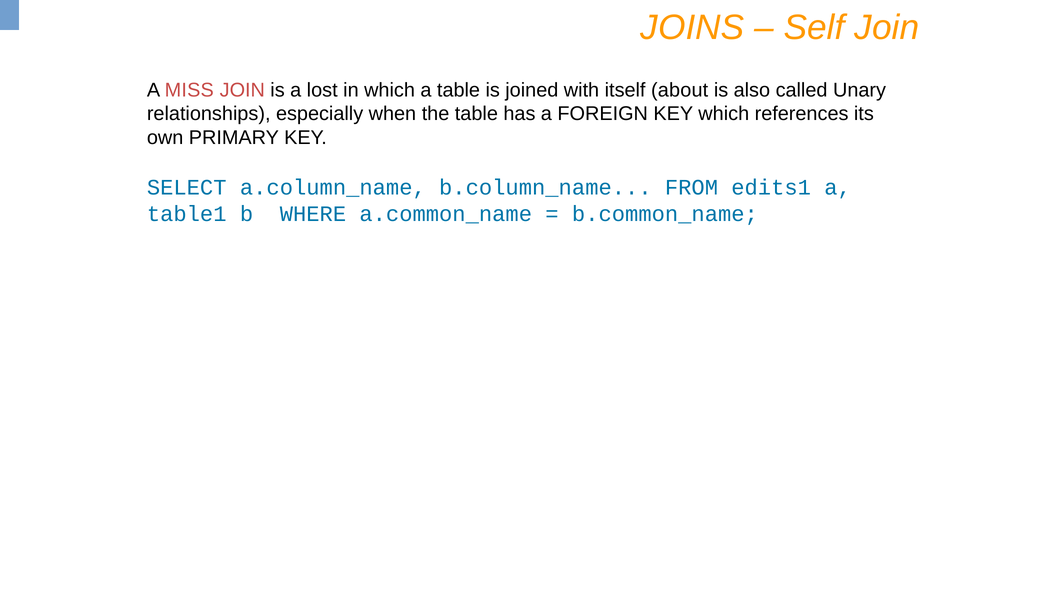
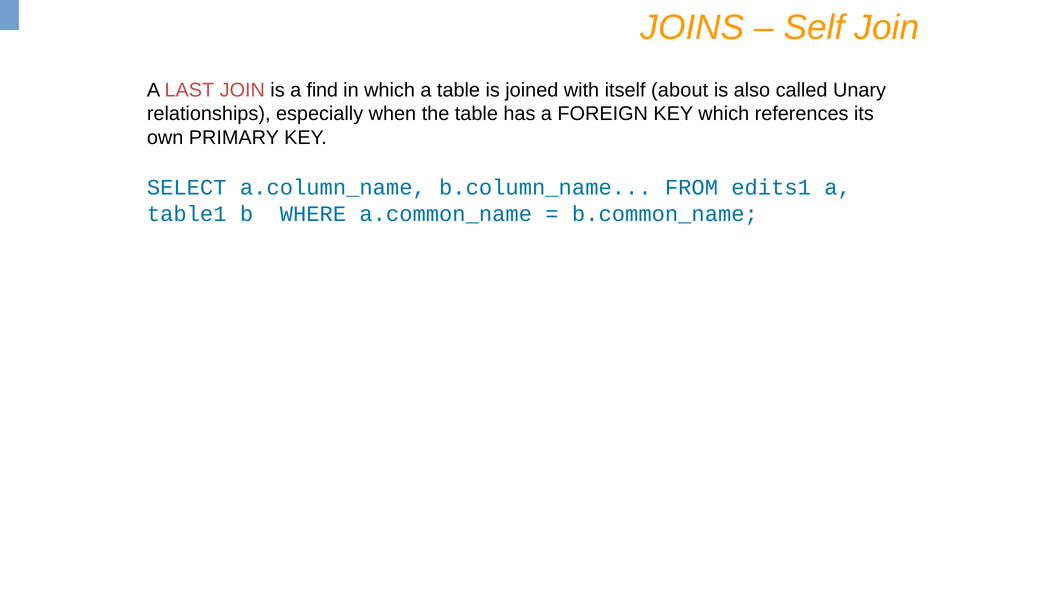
MISS: MISS -> LAST (189, 90)
lost: lost -> find (322, 90)
